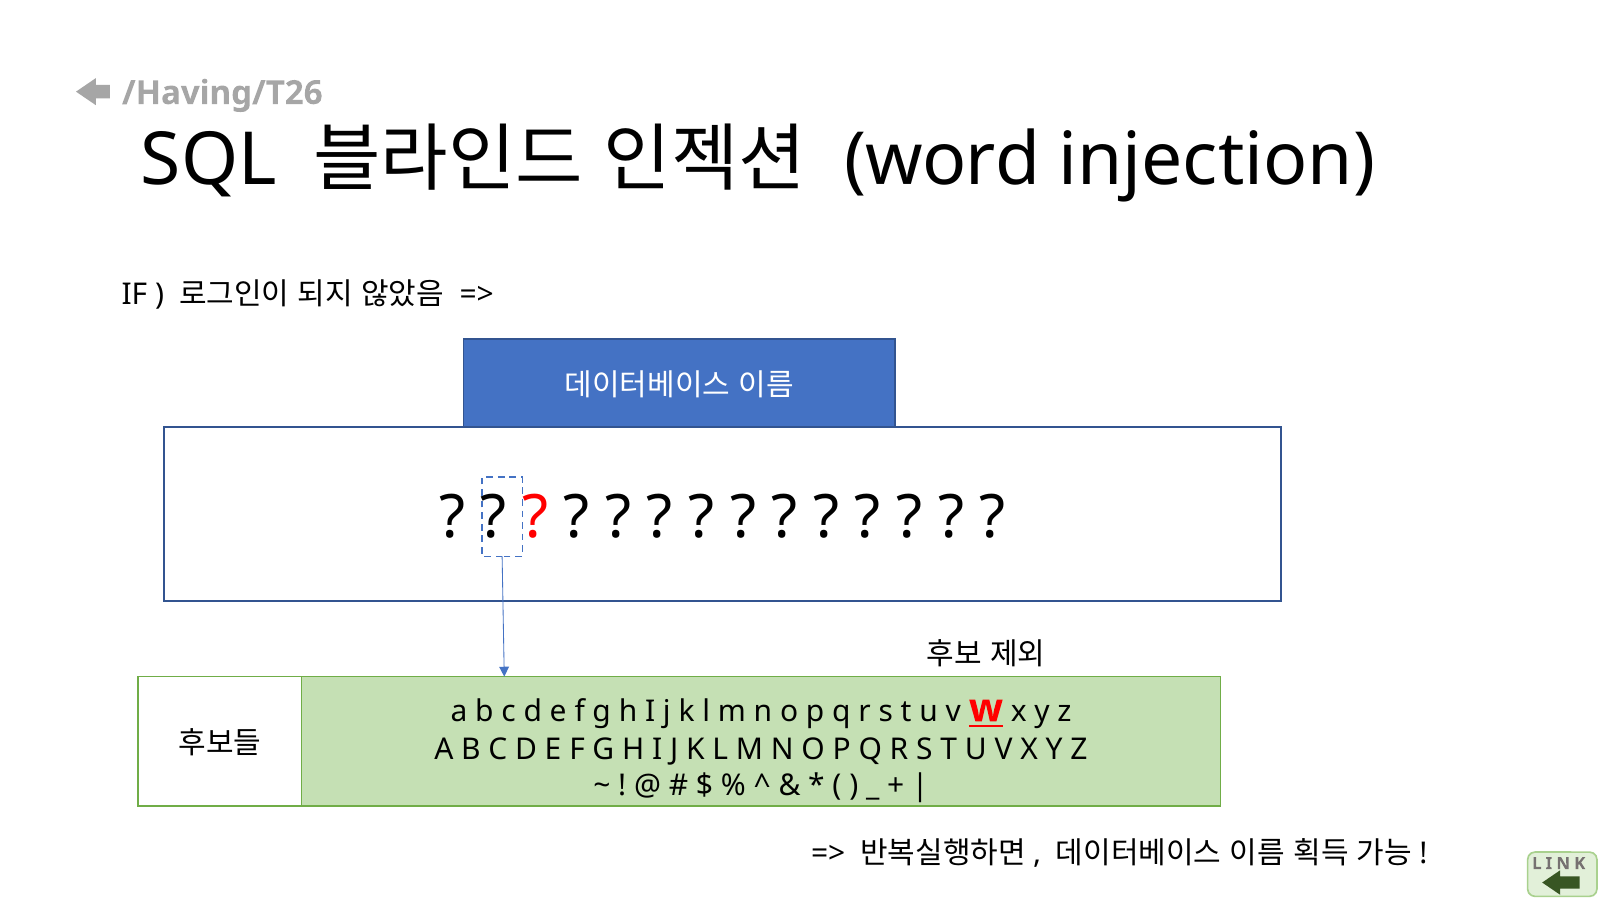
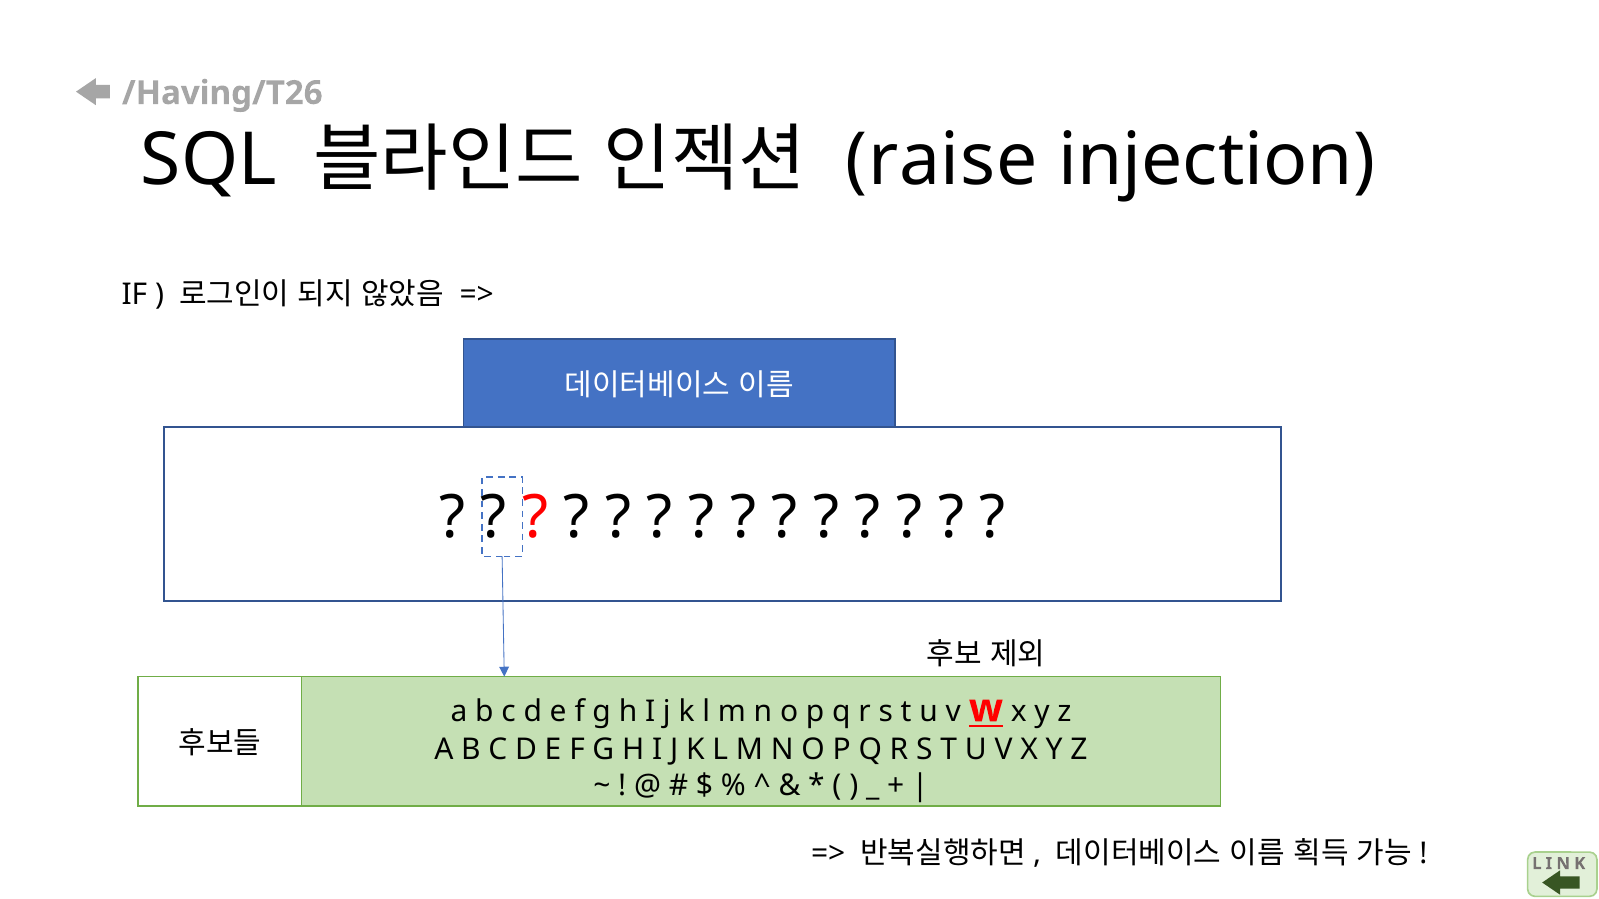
word: word -> raise (942, 160)
